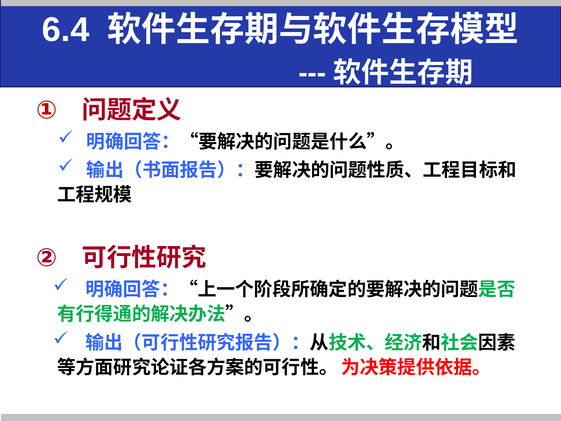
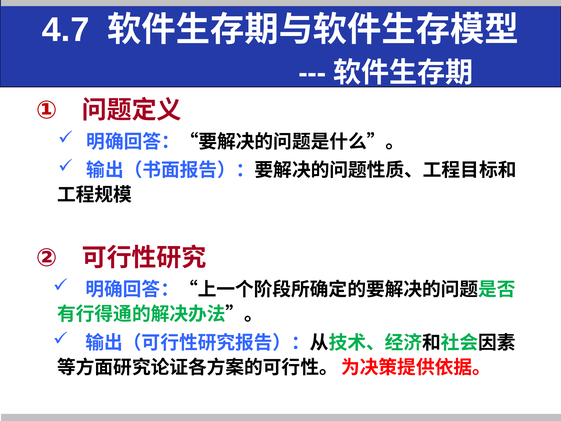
6.4: 6.4 -> 4.7 (66, 30)
